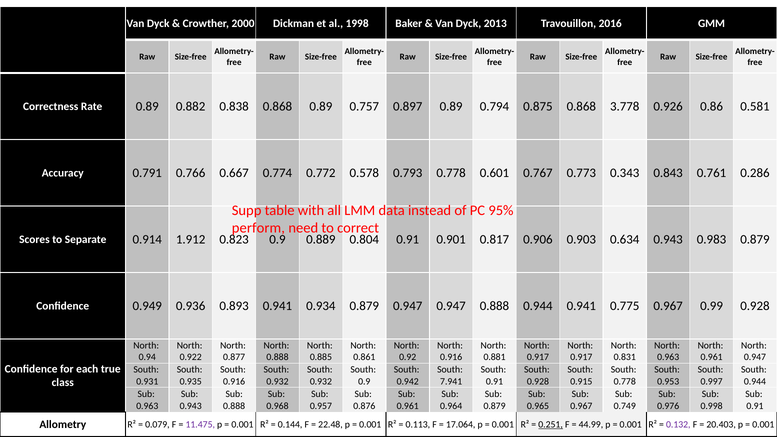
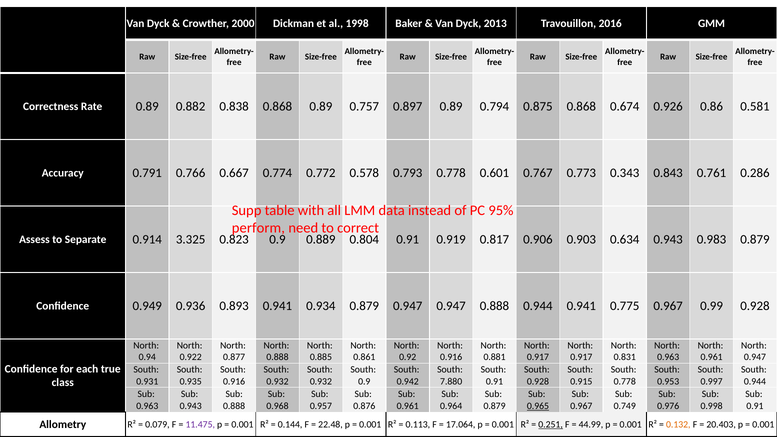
3.778: 3.778 -> 0.674 (625, 107)
Scores: Scores -> Assess (34, 240)
1.912: 1.912 -> 3.325 (191, 240)
0.901: 0.901 -> 0.919 (451, 240)
7.941: 7.941 -> 7.880 (451, 382)
0.965 underline: none -> present (538, 406)
0.132 colour: purple -> orange (678, 425)
